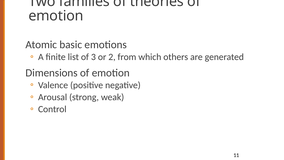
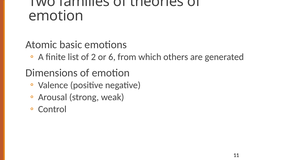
3: 3 -> 2 (93, 57)
2: 2 -> 6 (112, 57)
